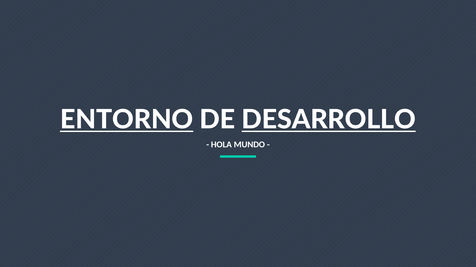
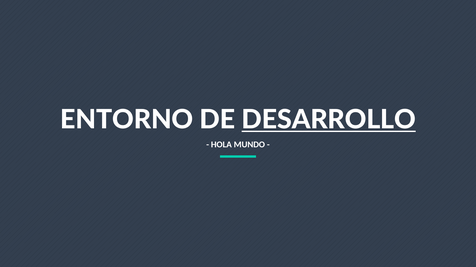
ENTORNO underline: present -> none (127, 120)
